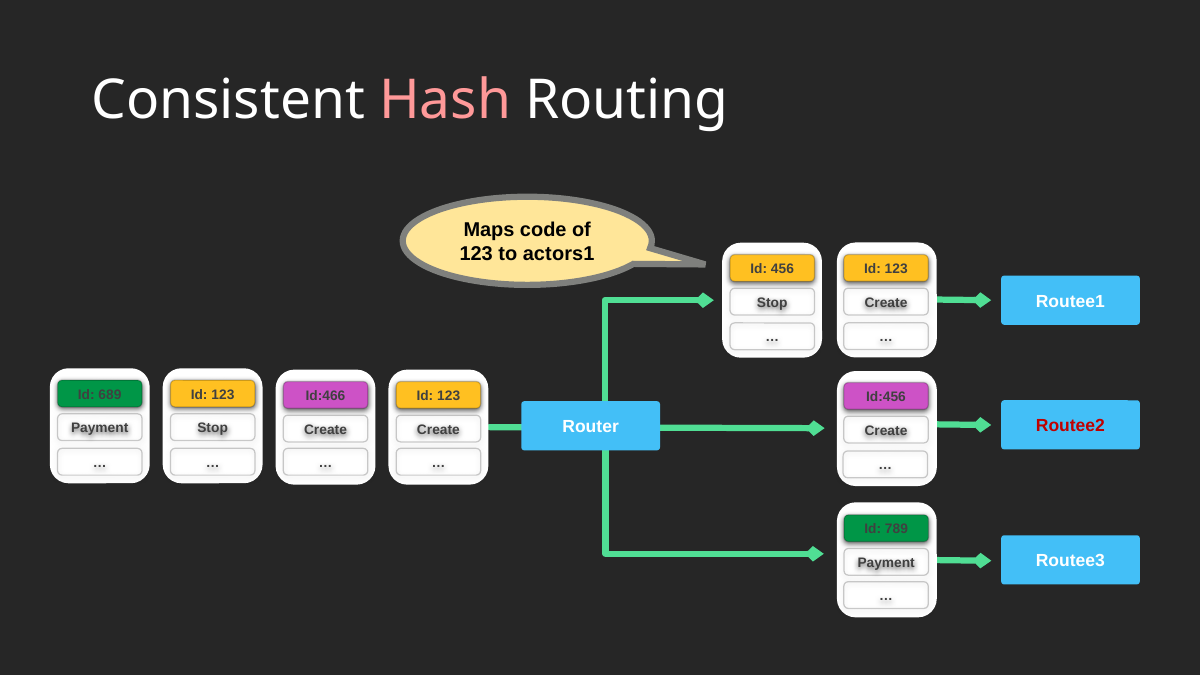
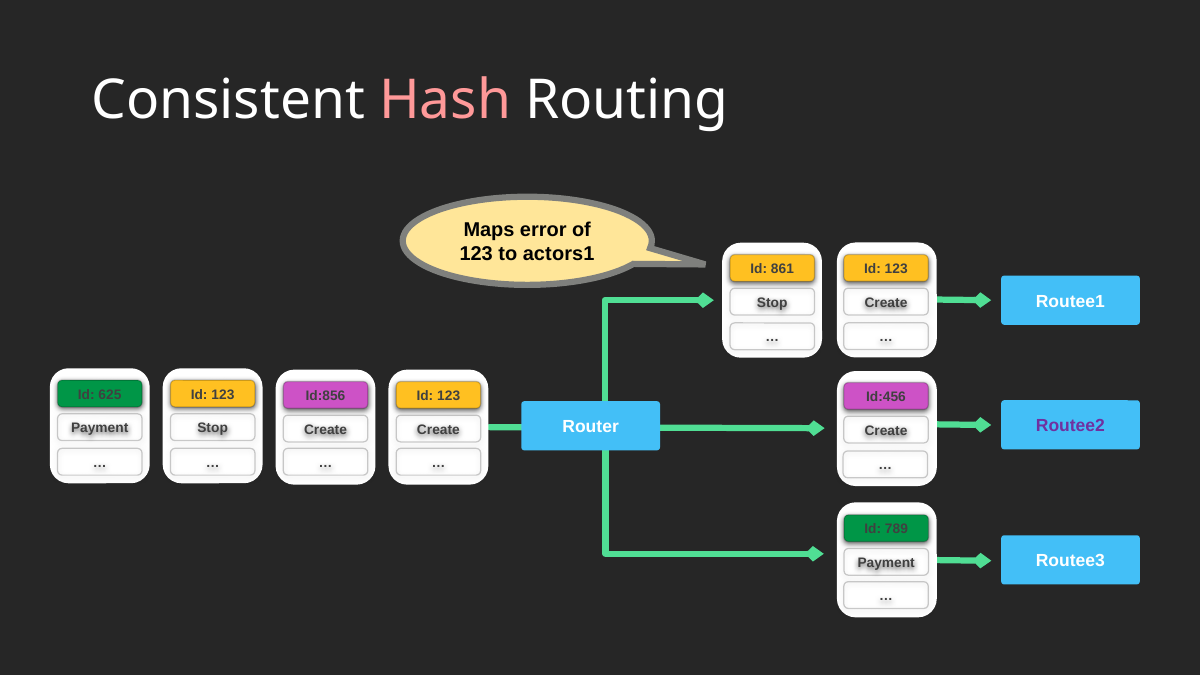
code: code -> error (543, 230)
456: 456 -> 861 (782, 269)
689: 689 -> 625 (110, 394)
Id:466: Id:466 -> Id:856 (325, 396)
Routee2 colour: red -> purple (1070, 426)
